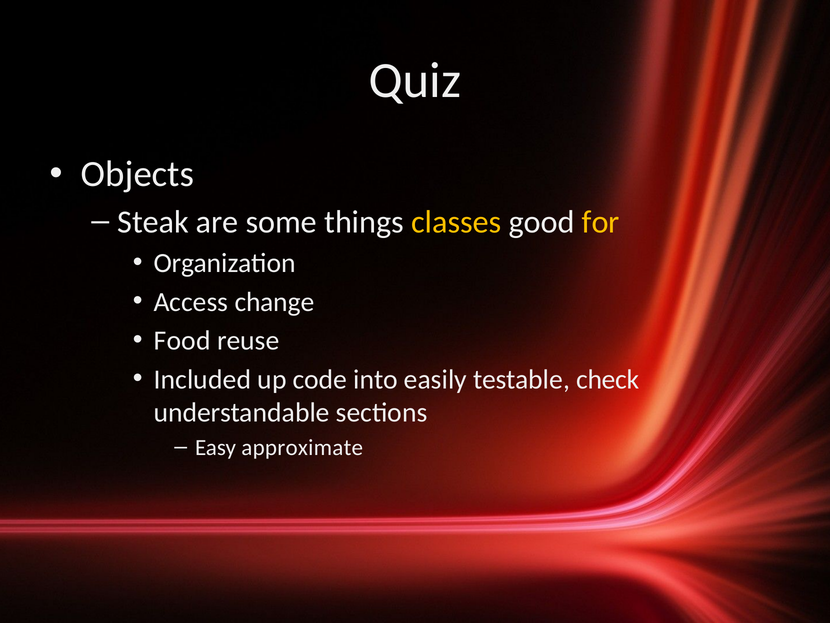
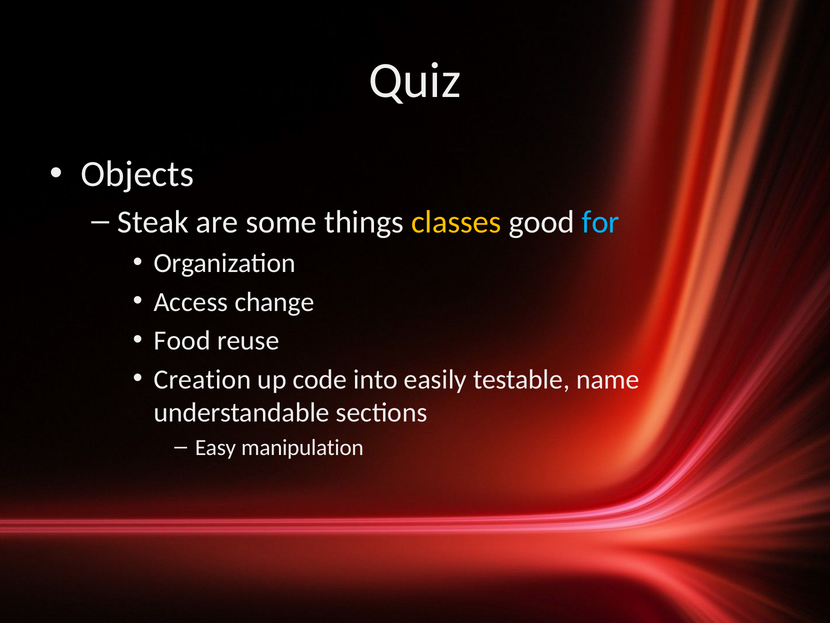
for colour: yellow -> light blue (601, 222)
Included: Included -> Creation (202, 379)
check: check -> name (608, 379)
approximate: approximate -> manipulation (302, 447)
